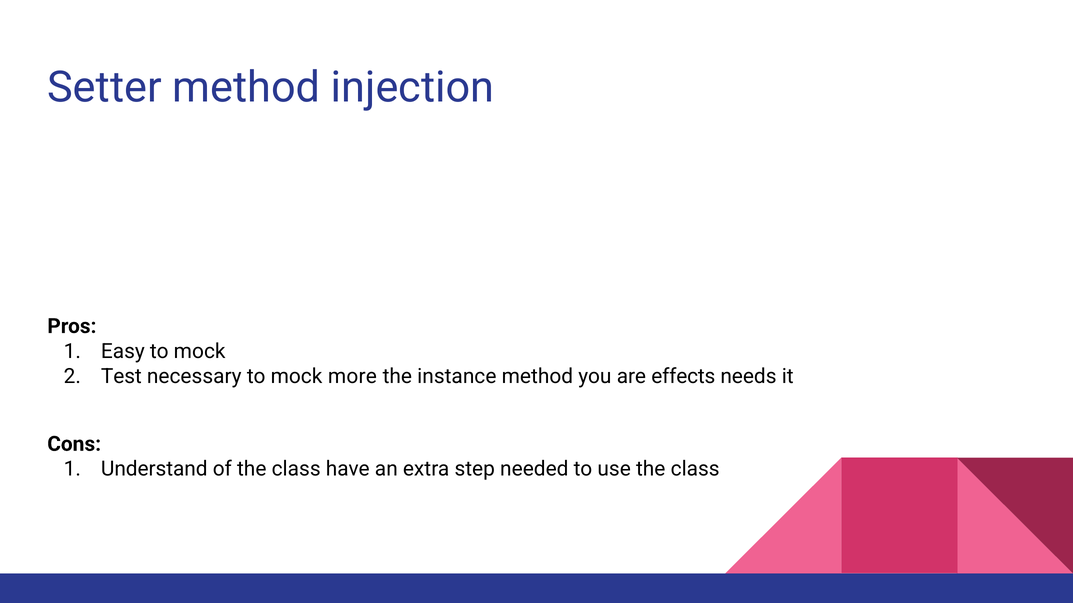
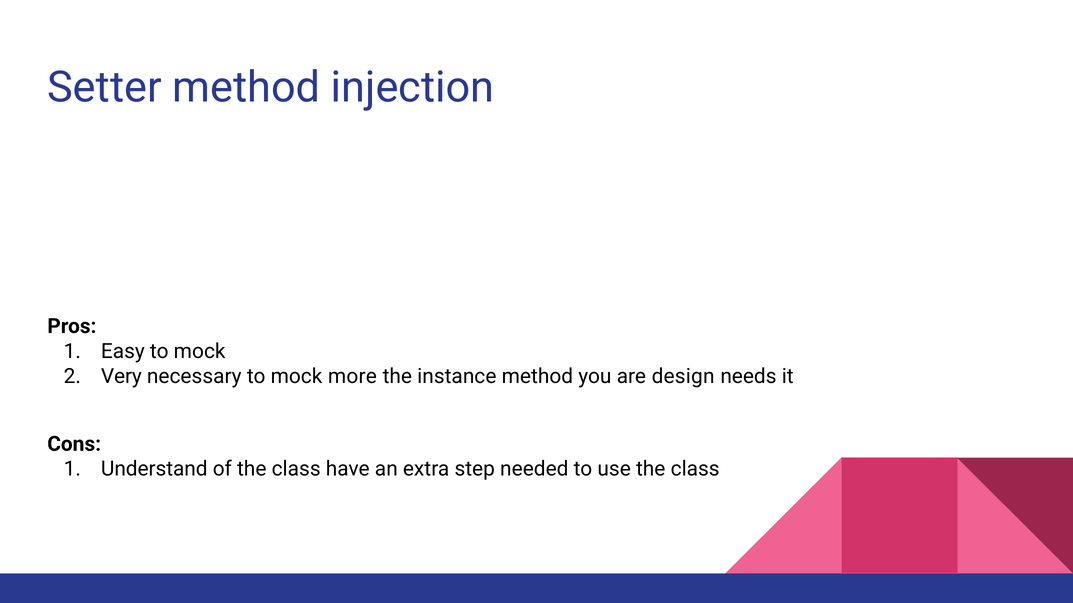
Test: Test -> Very (121, 377)
effects: effects -> design (683, 377)
